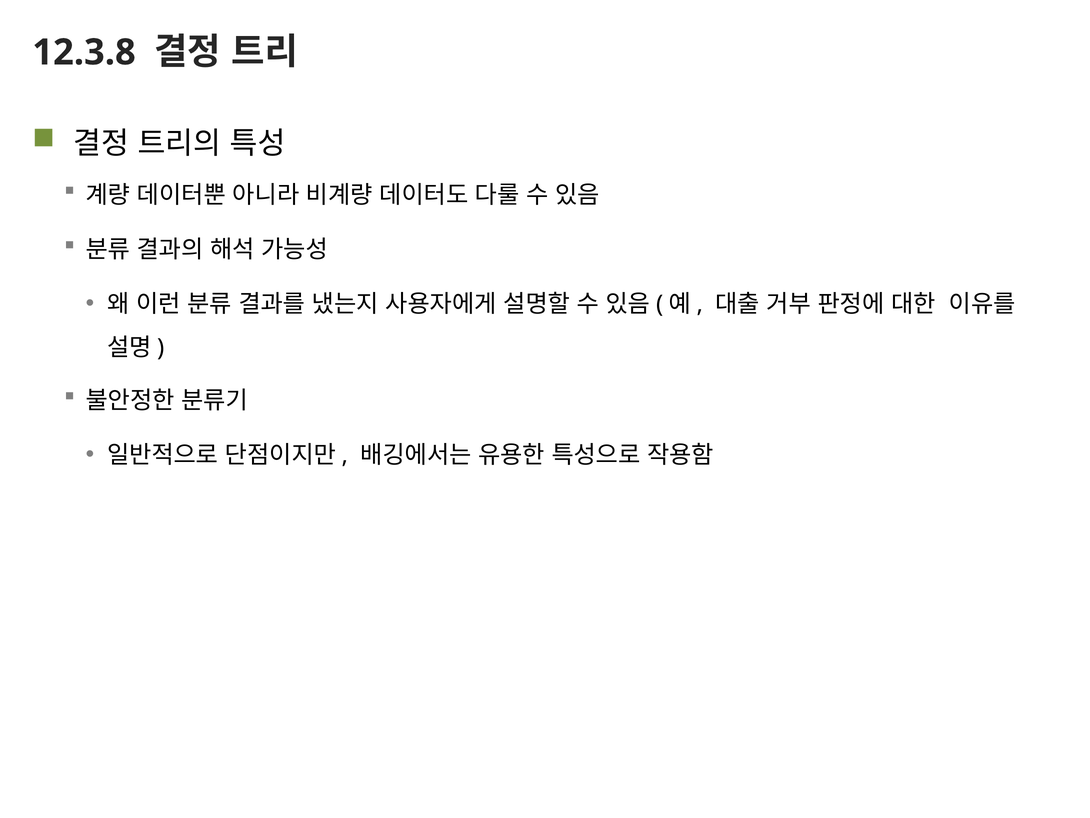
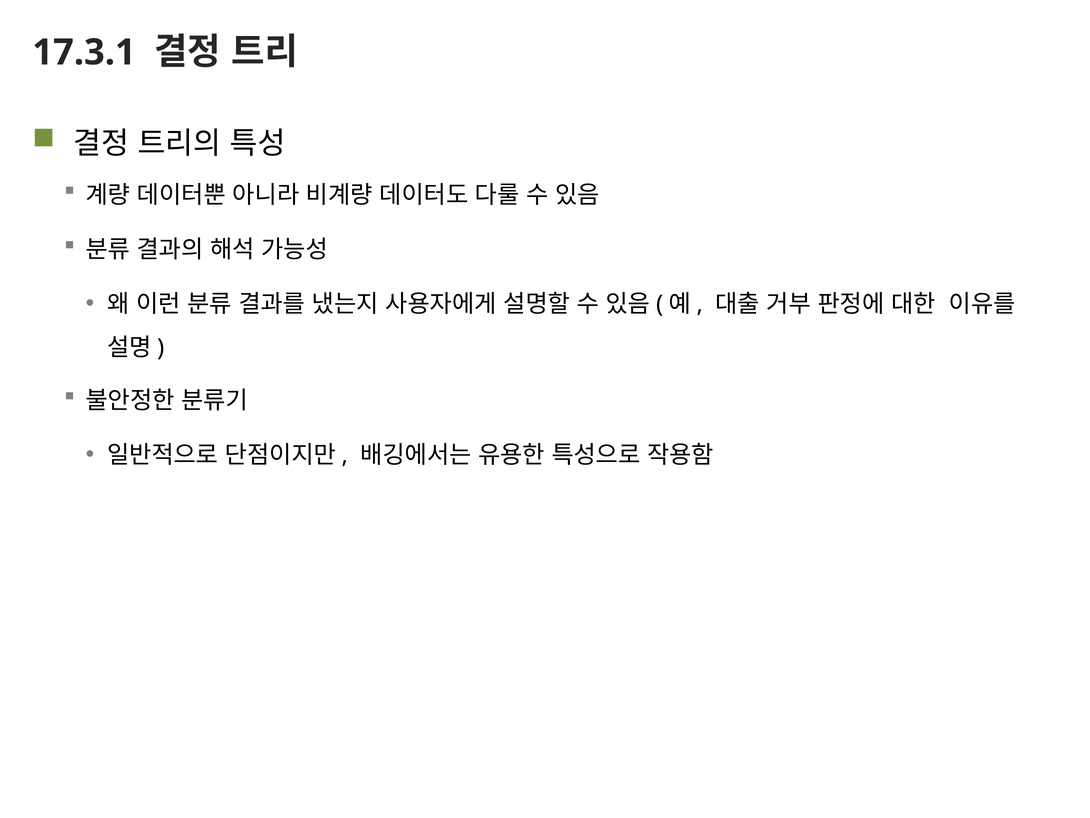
12.3.8: 12.3.8 -> 17.3.1 (84, 52)
